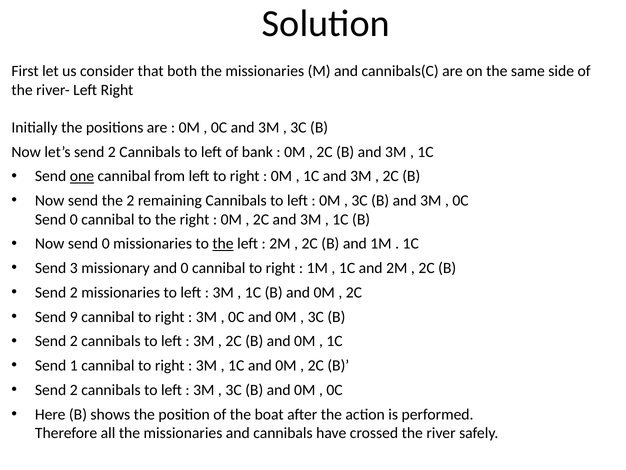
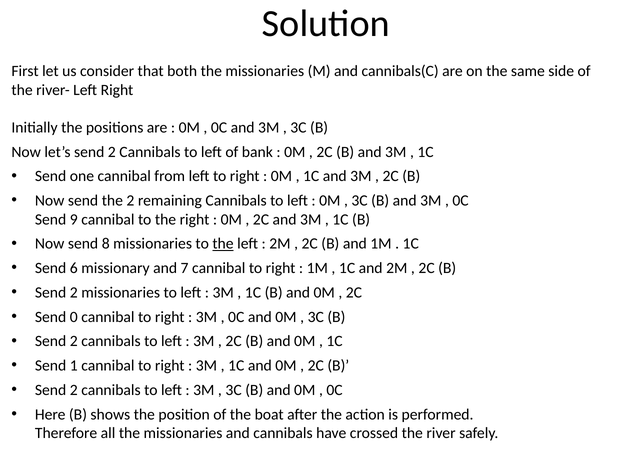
one underline: present -> none (82, 176)
0: 0 -> 9 (74, 219)
Now send 0: 0 -> 8 (106, 244)
3: 3 -> 6 (74, 268)
and 0: 0 -> 7 (185, 268)
9: 9 -> 0 (74, 317)
